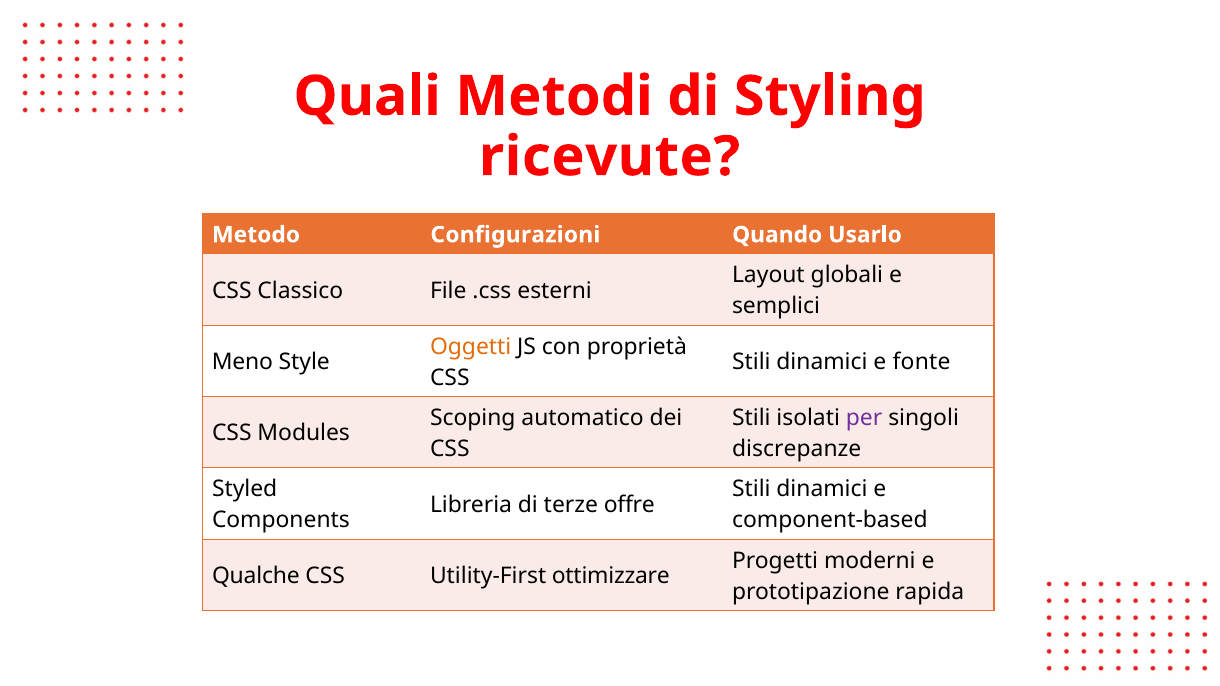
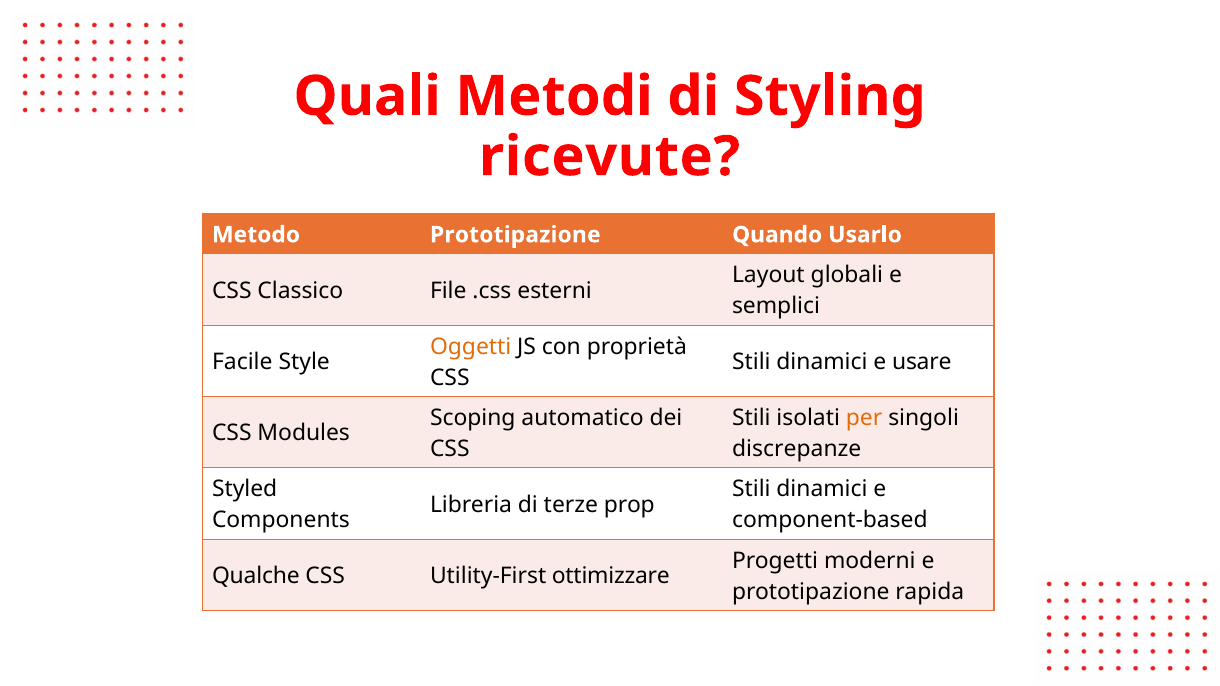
Metodo Configurazioni: Configurazioni -> Prototipazione (515, 235)
Meno: Meno -> Facile (242, 362)
fonte: fonte -> usare (922, 362)
per colour: purple -> orange (864, 418)
offre: offre -> prop (629, 505)
